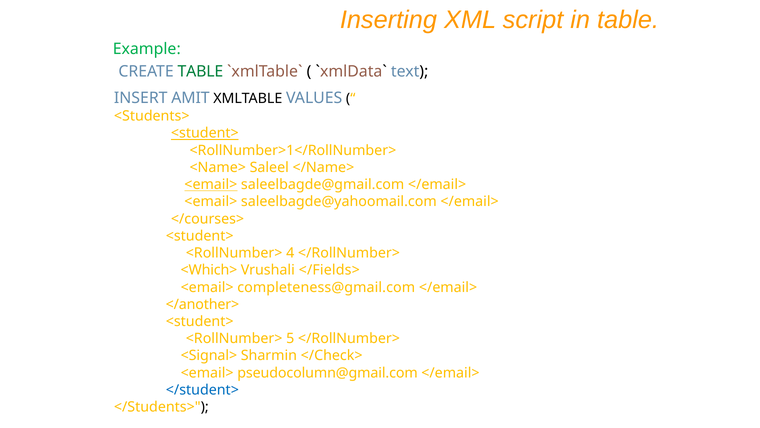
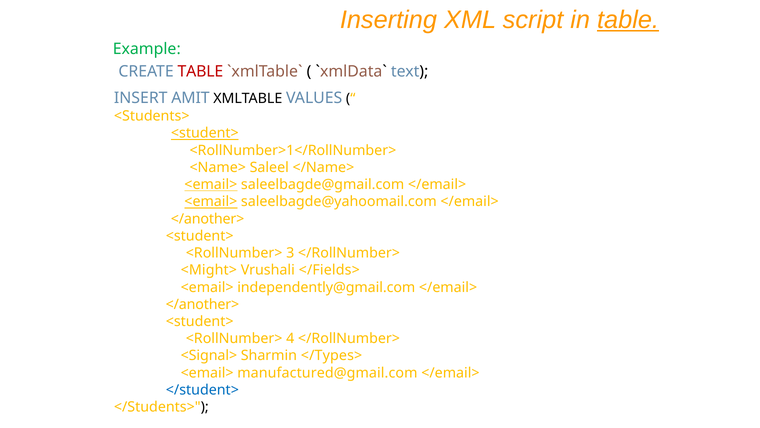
table underline: none -> present (628, 20)
TABLE colour: green -> red (200, 71)
<email> underline: none -> present (211, 201)
</courses>: </courses> -> </another> (208, 219)
4: 4 -> 3 (290, 253)
<Which>: <Which> -> <Might> (209, 270)
completeness@gmail.com: completeness@gmail.com -> independently@gmail.com (326, 287)
5: 5 -> 4 (290, 338)
</Check>: </Check> -> </Types> (332, 355)
pseudocolumn@gmail.com: pseudocolumn@gmail.com -> manufactured@gmail.com (327, 372)
